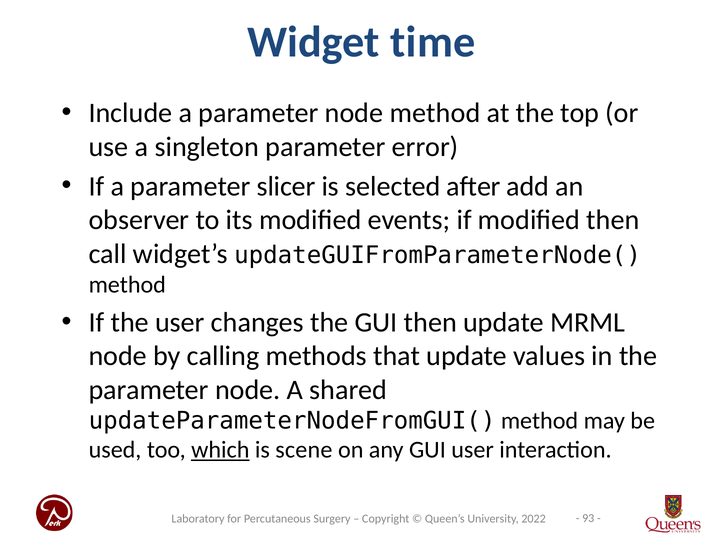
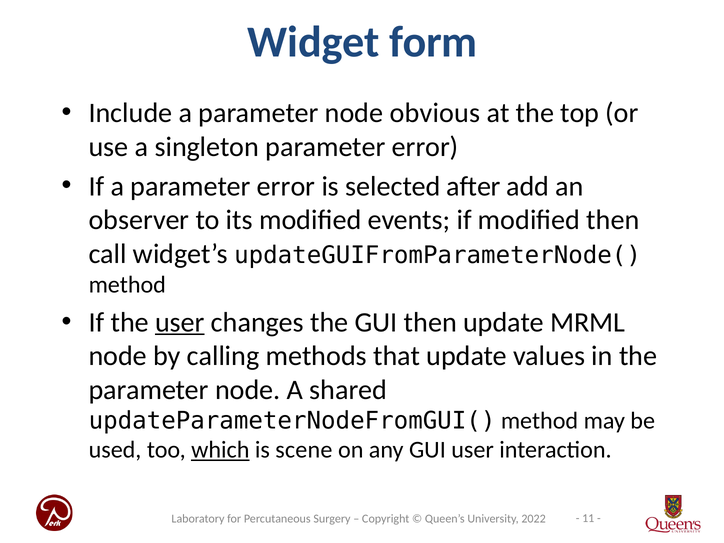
time: time -> form (433, 42)
node method: method -> obvious (435, 113)
a parameter slicer: slicer -> error (286, 186)
user underline: none -> present (180, 322)
93: 93 -> 11 (588, 518)
